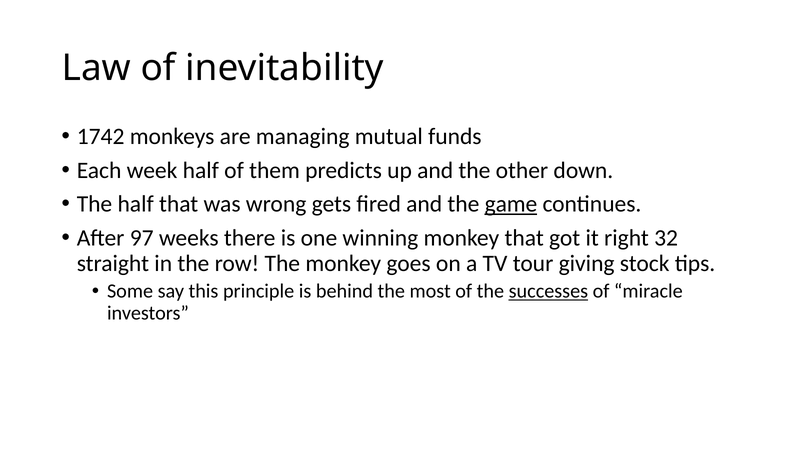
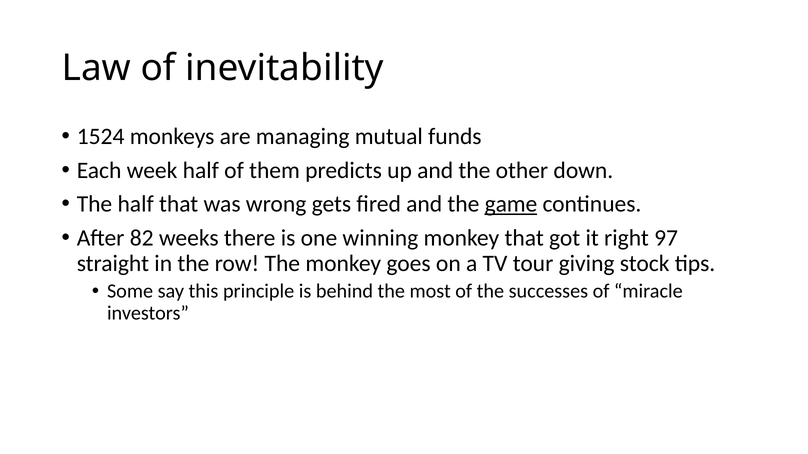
1742: 1742 -> 1524 (101, 137)
97: 97 -> 82 (142, 238)
32: 32 -> 97 (666, 238)
successes underline: present -> none (548, 292)
